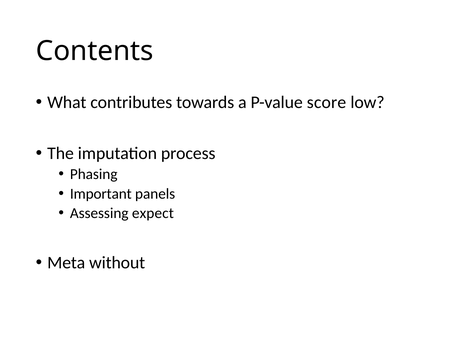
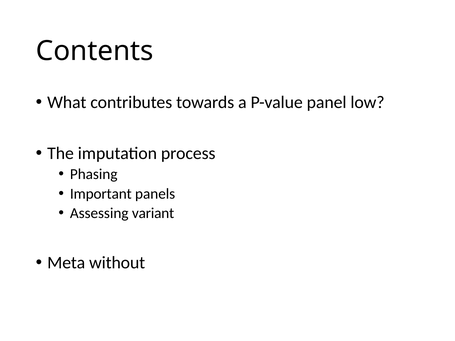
score: score -> panel (327, 103)
expect: expect -> variant (153, 213)
